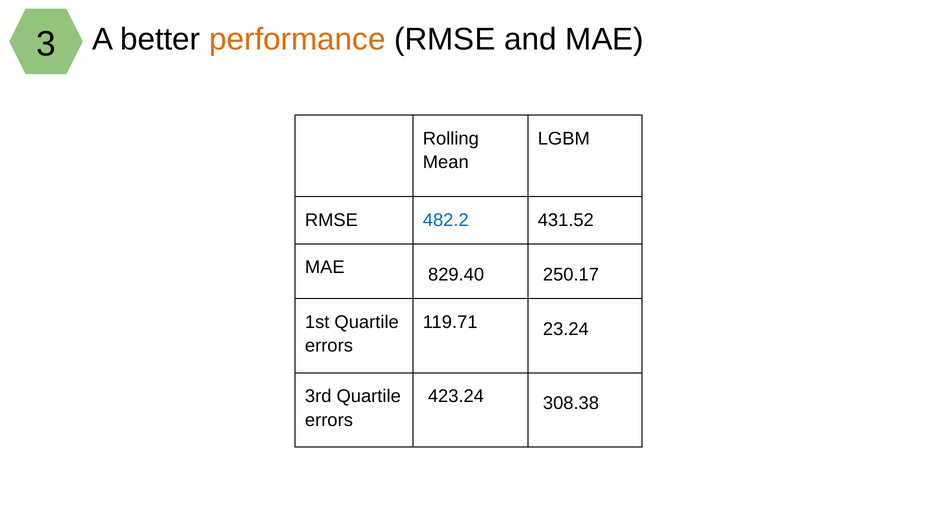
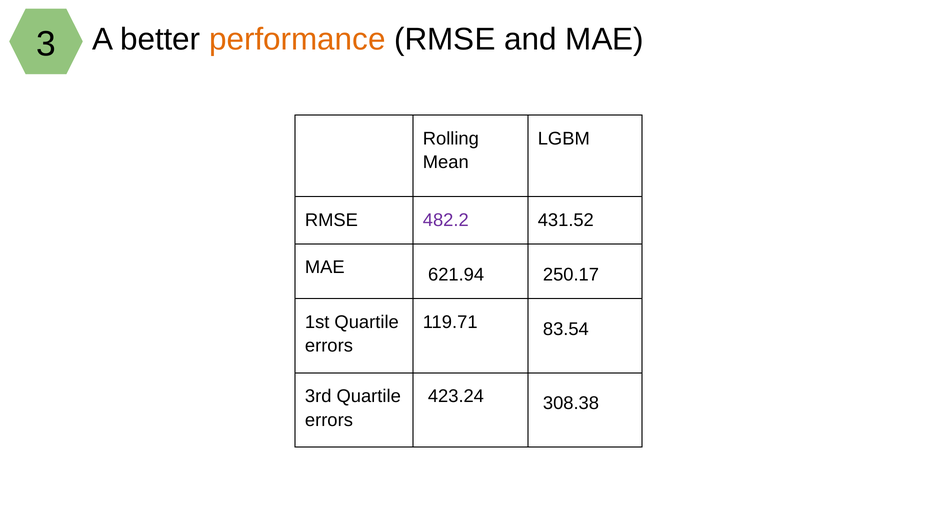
482.2 colour: blue -> purple (446, 220)
829.40: 829.40 -> 621.94 (456, 275)
23.24: 23.24 -> 83.54 (566, 329)
